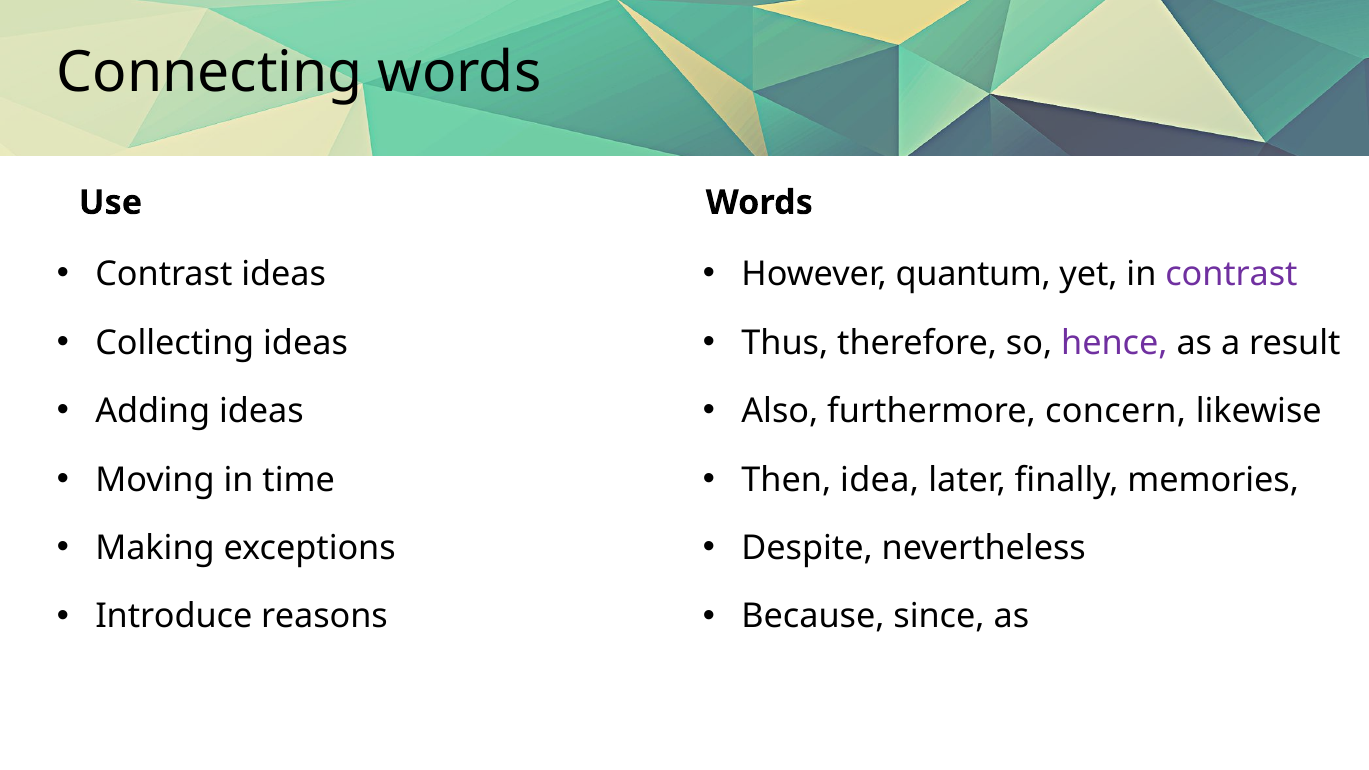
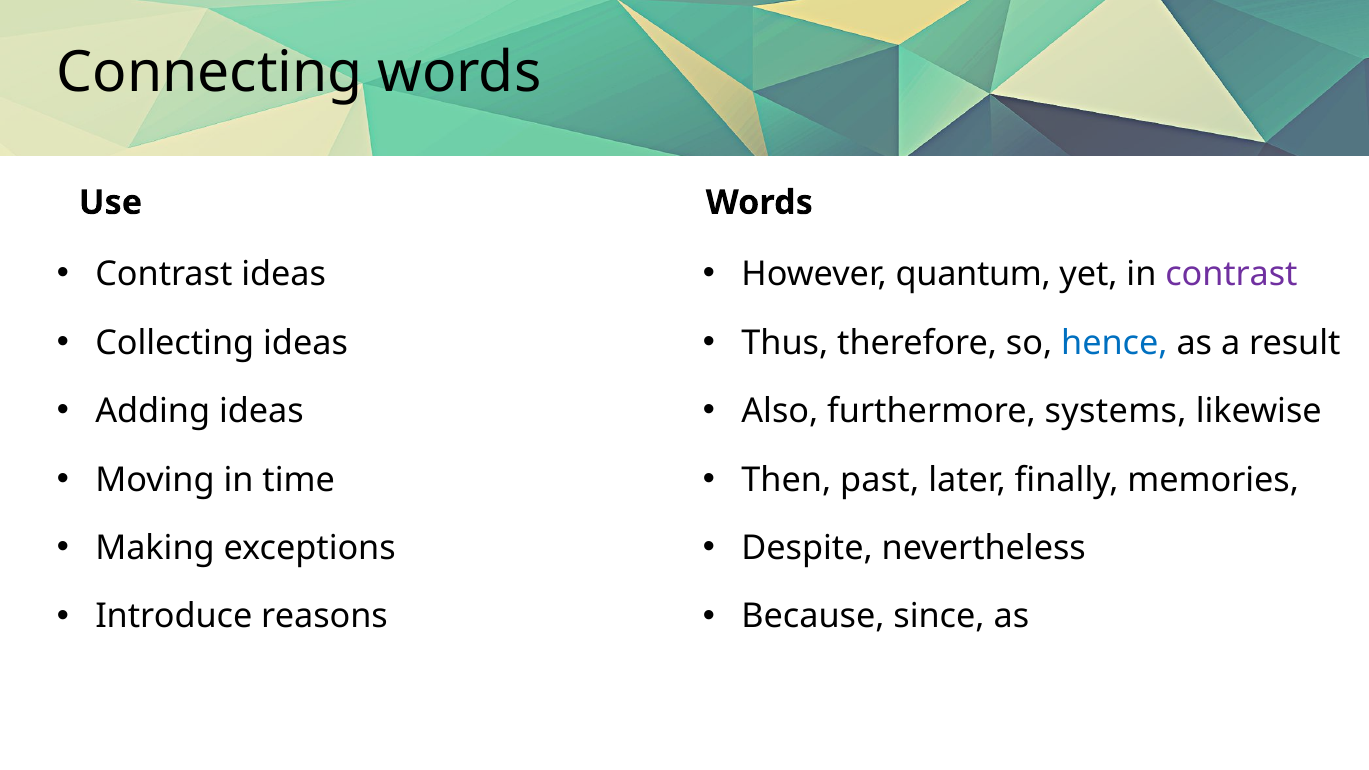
hence colour: purple -> blue (1114, 343)
concern: concern -> systems (1116, 411)
idea: idea -> past (880, 480)
